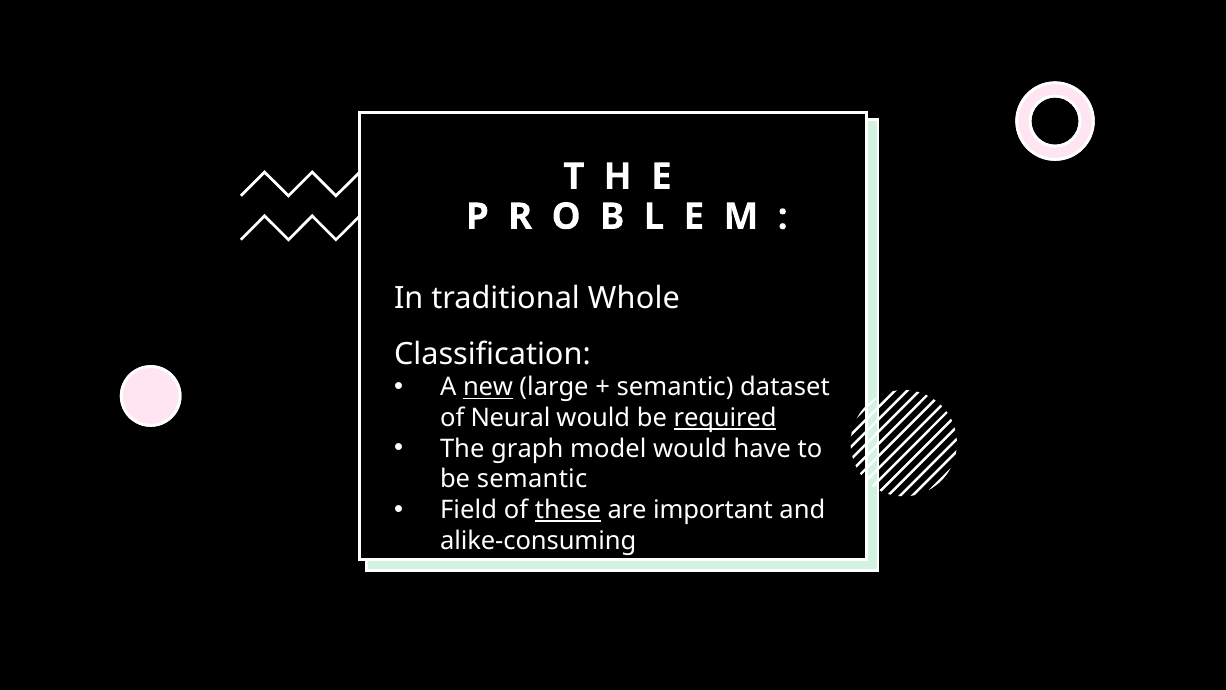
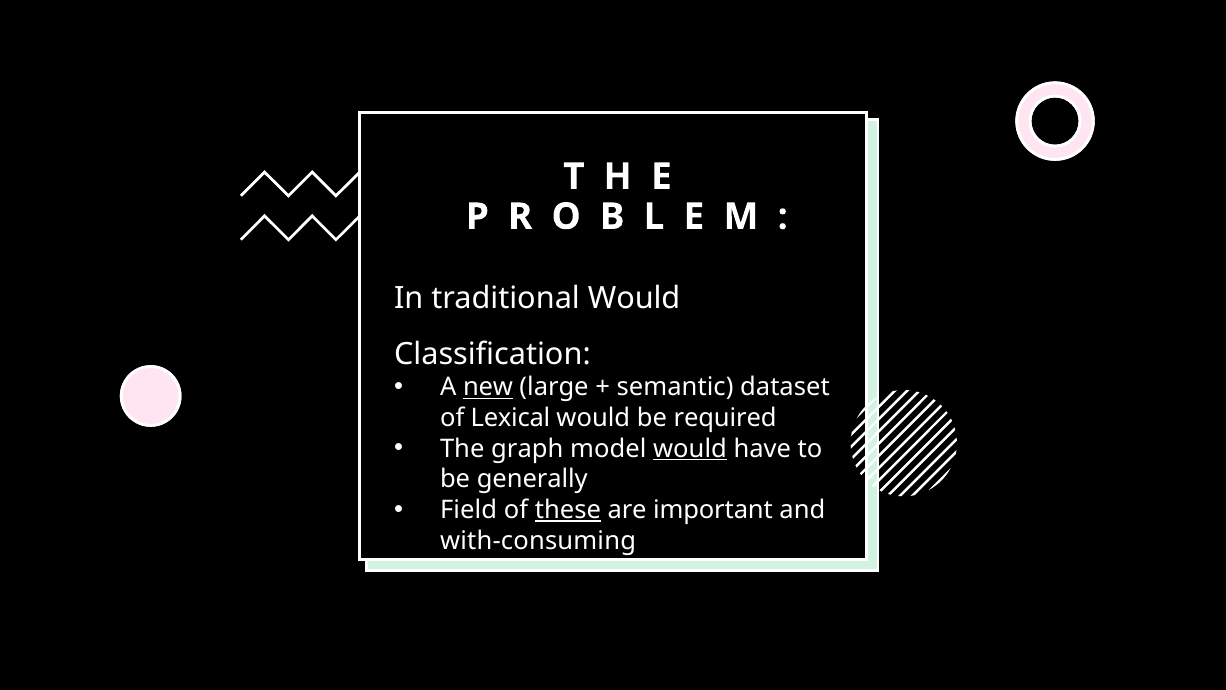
traditional Whole: Whole -> Would (634, 299)
Neural: Neural -> Lexical (510, 418)
required underline: present -> none (725, 418)
would underline: none -> present (690, 448)
be semantic: semantic -> generally (532, 479)
alike-consuming: alike-consuming -> with-consuming (538, 540)
